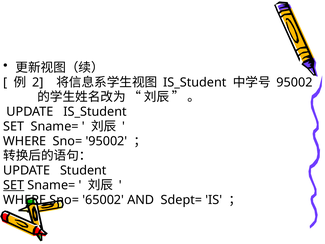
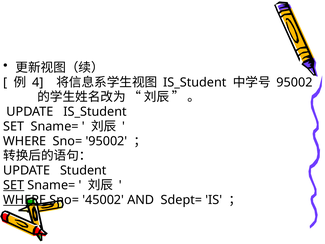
2: 2 -> 4 (38, 82)
WHERE underline: none -> present (25, 200)
65002: 65002 -> 45002 (103, 200)
